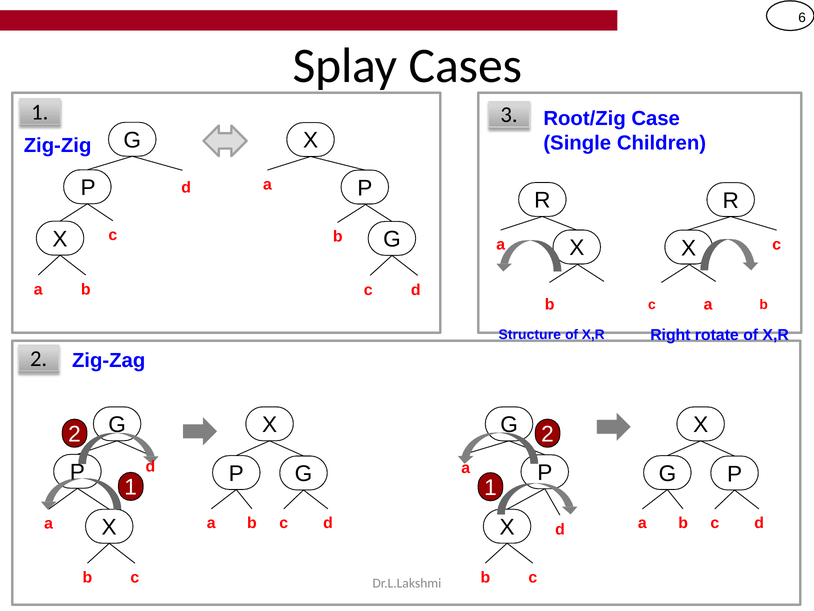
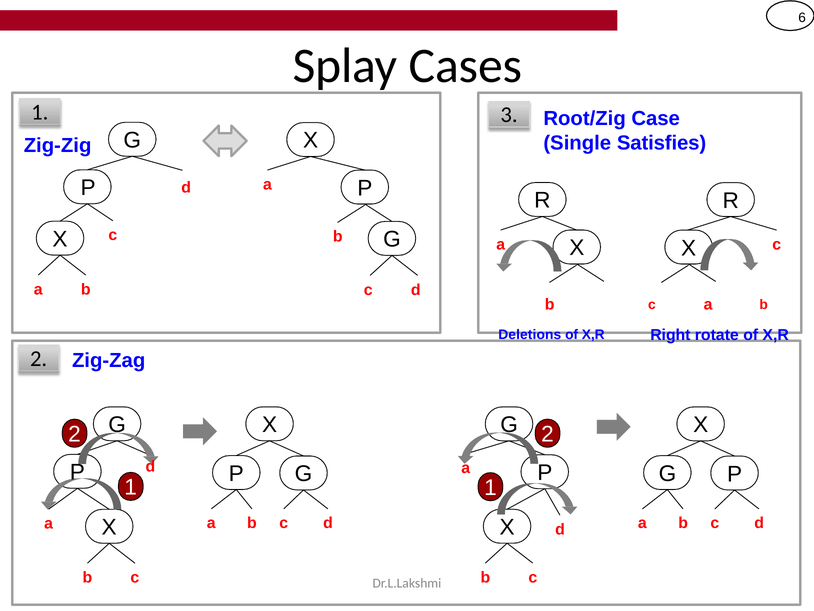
Children: Children -> Satisfies (662, 143)
Structure: Structure -> Deletions (530, 334)
